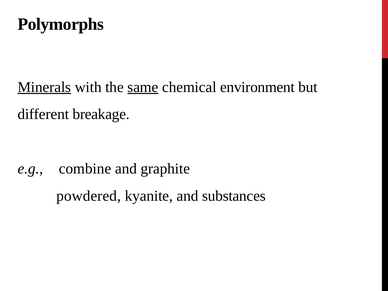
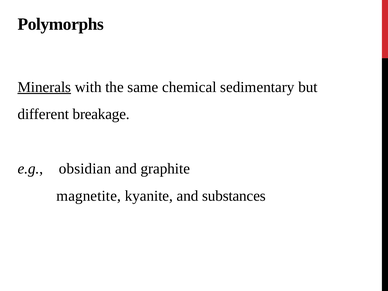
same underline: present -> none (143, 87)
environment: environment -> sedimentary (257, 87)
combine: combine -> obsidian (85, 169)
powdered: powdered -> magnetite (89, 196)
